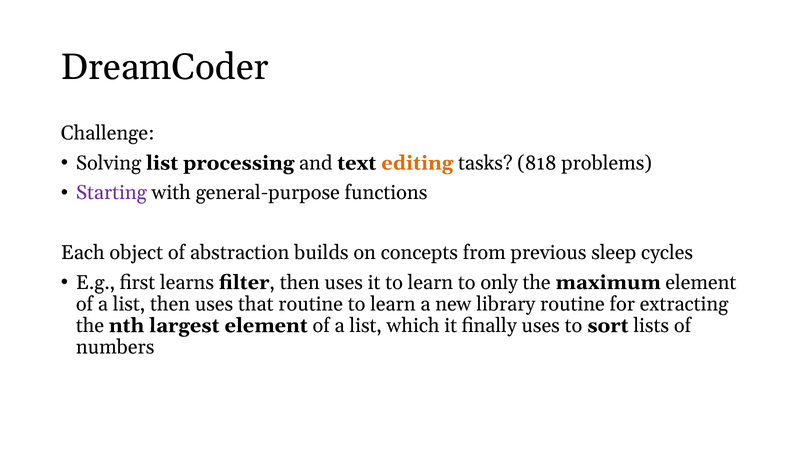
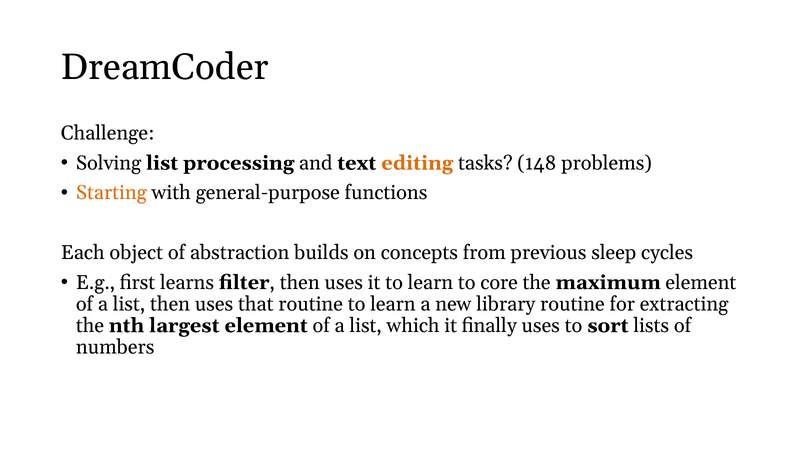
818: 818 -> 148 (537, 163)
Starting colour: purple -> orange (111, 193)
only: only -> core (499, 283)
